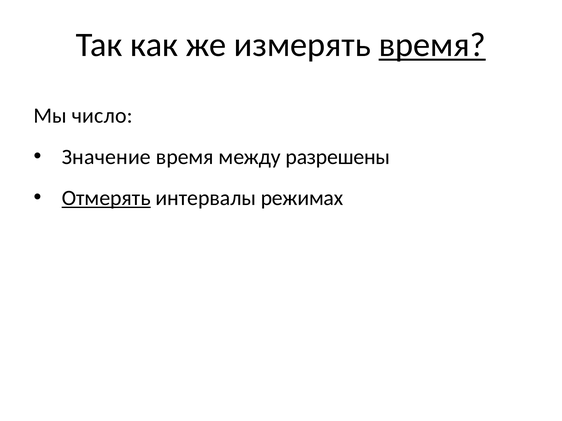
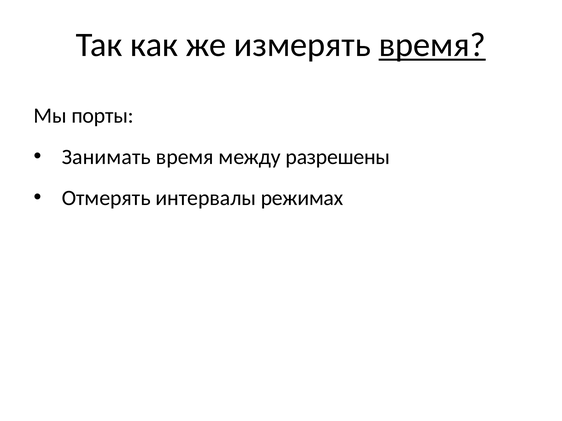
число: число -> порты (102, 116)
Значение: Значение -> Занимать (106, 157)
Отмерять underline: present -> none (106, 198)
